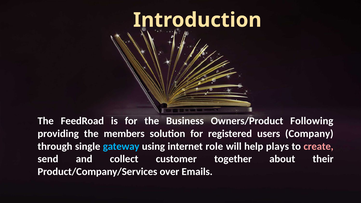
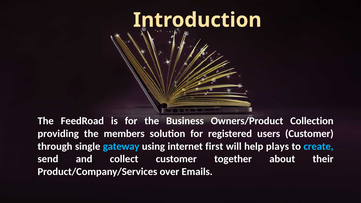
Following: Following -> Collection (312, 121)
users Company: Company -> Customer (309, 134)
role: role -> first (214, 146)
create colour: pink -> light blue (319, 146)
